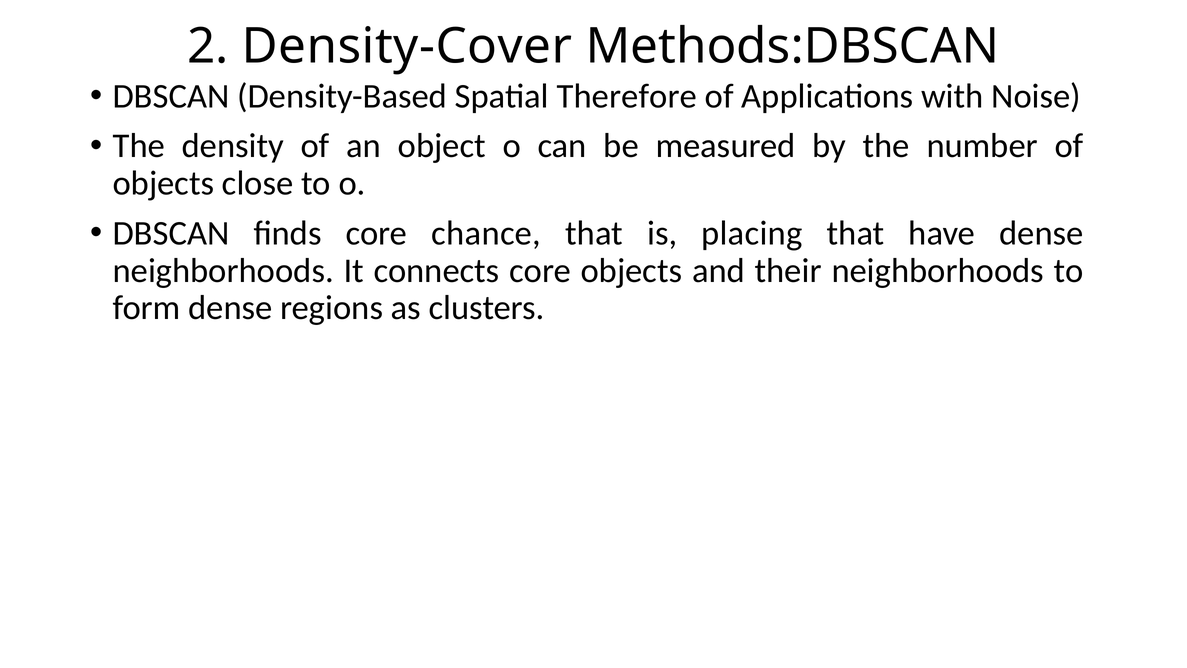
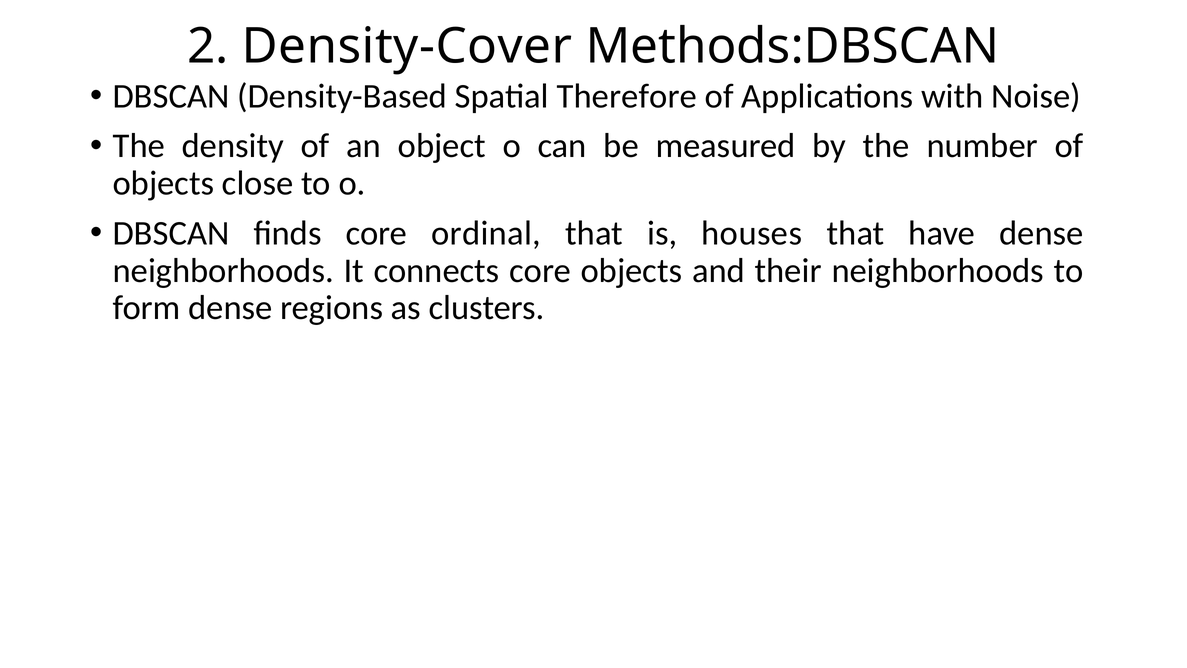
chance: chance -> ordinal (486, 233)
placing: placing -> houses (752, 233)
